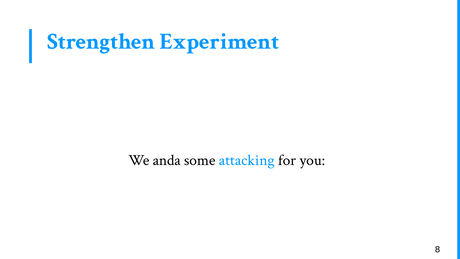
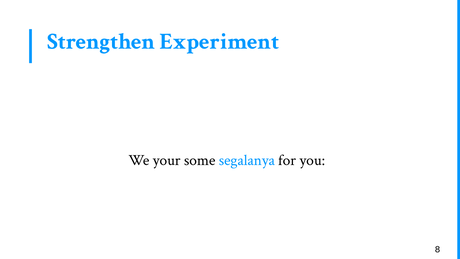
anda: anda -> your (167, 160)
attacking: attacking -> segalanya (247, 160)
